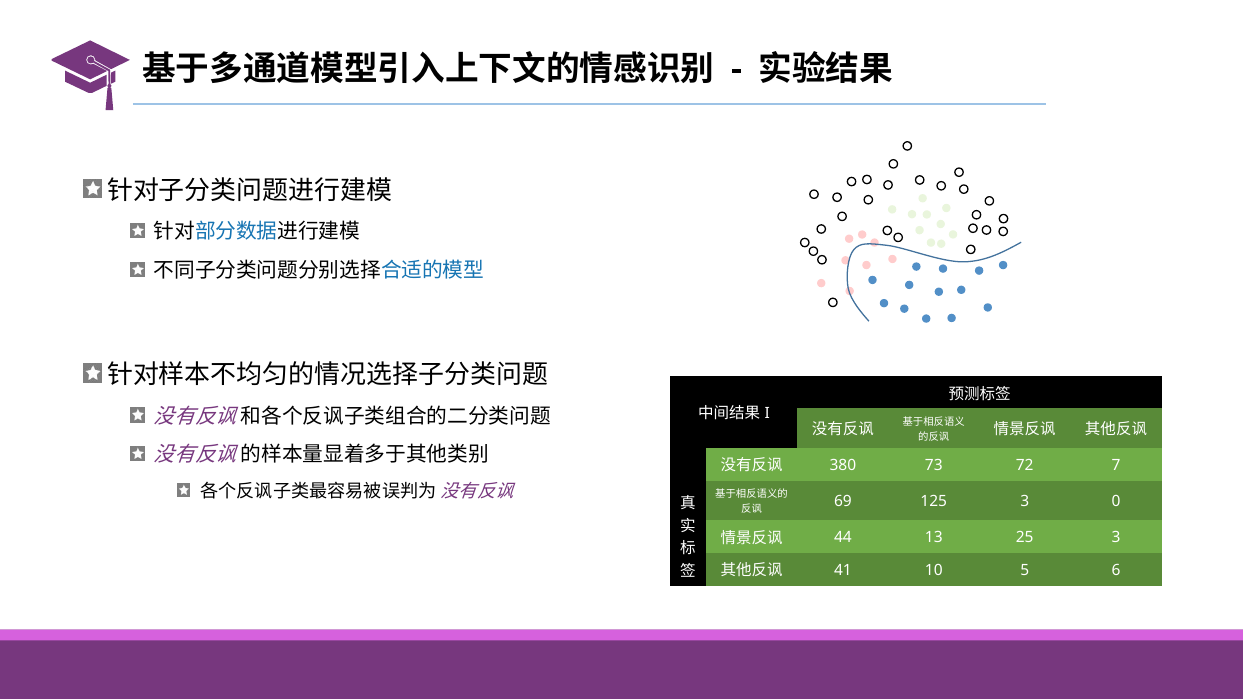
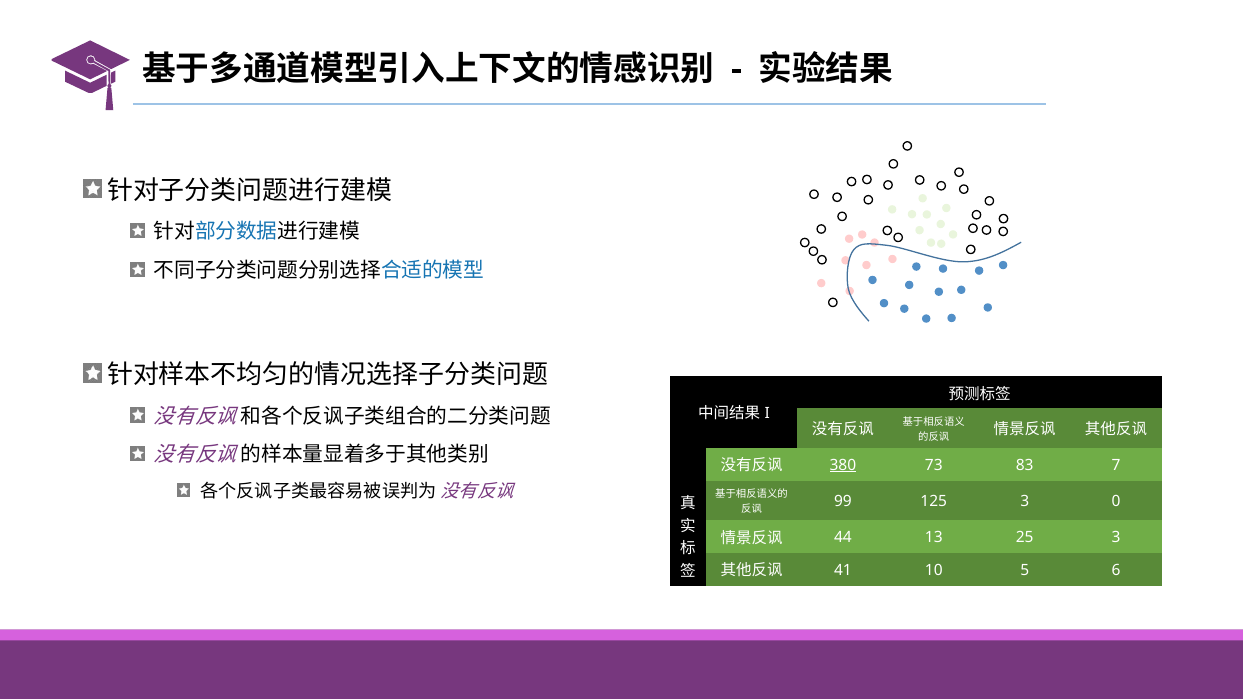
380 underline: none -> present (843, 465)
72: 72 -> 83 (1025, 465)
69: 69 -> 99 (843, 501)
